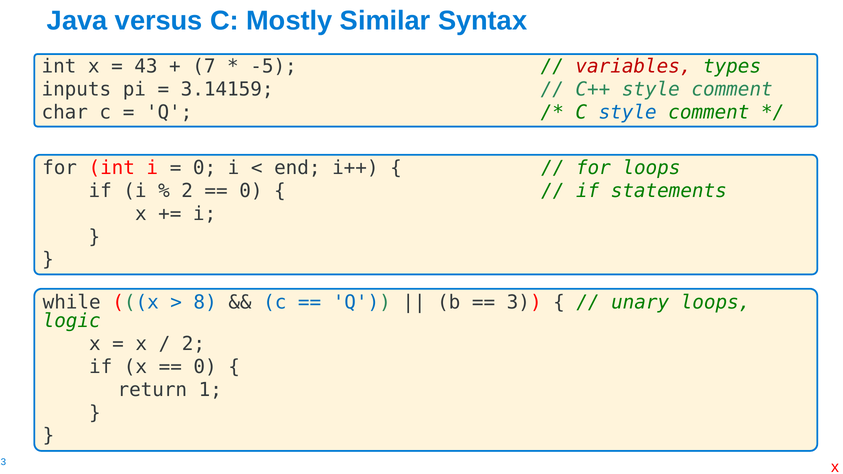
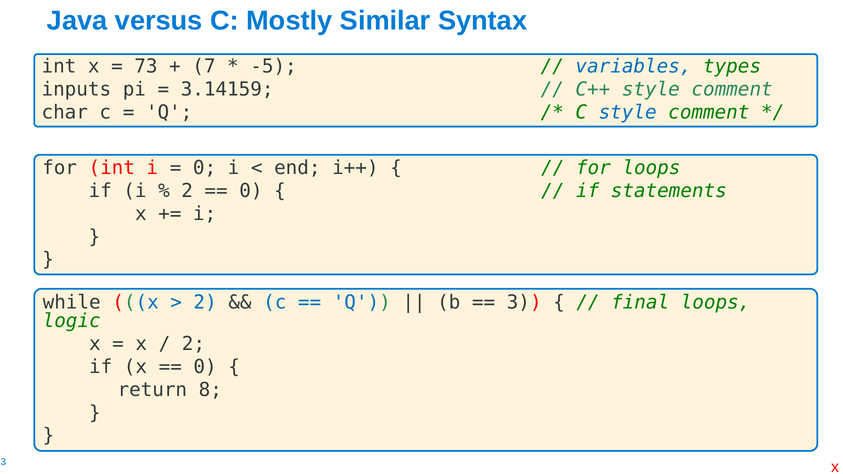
43: 43 -> 73 (146, 67)
variables colour: red -> blue (634, 67)
8: 8 -> 2 (205, 303)
unary: unary -> final (640, 303)
1: 1 -> 8 (210, 390)
